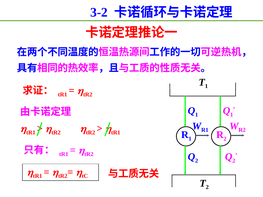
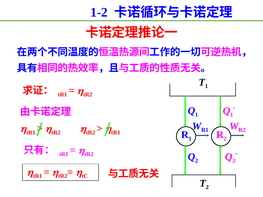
3-2: 3-2 -> 1-2 (99, 12)
